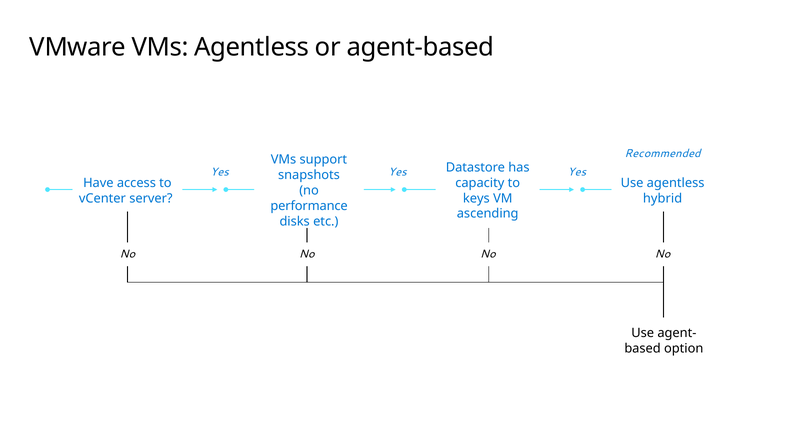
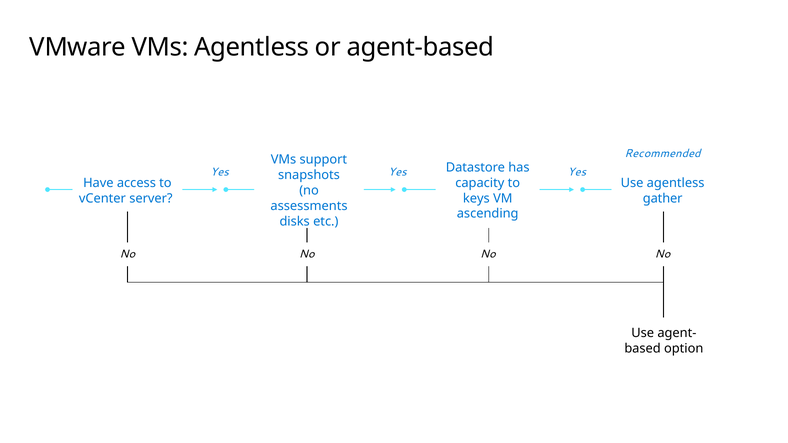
hybrid: hybrid -> gather (663, 198)
performance: performance -> assessments (309, 206)
